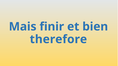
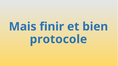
therefore: therefore -> protocole (58, 39)
